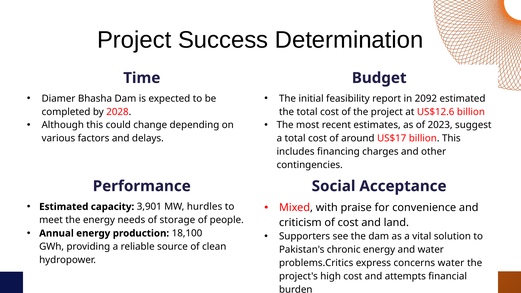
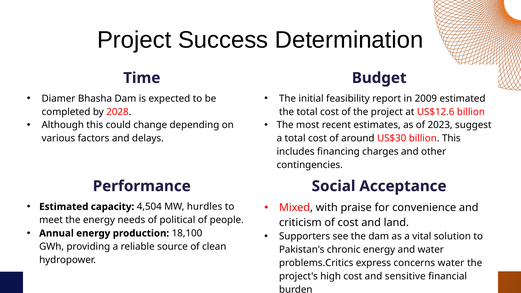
2092: 2092 -> 2009 (426, 99)
US$17: US$17 -> US$30 (392, 138)
3,901: 3,901 -> 4,504 (149, 207)
storage: storage -> political (177, 220)
attempts: attempts -> sensitive (405, 276)
